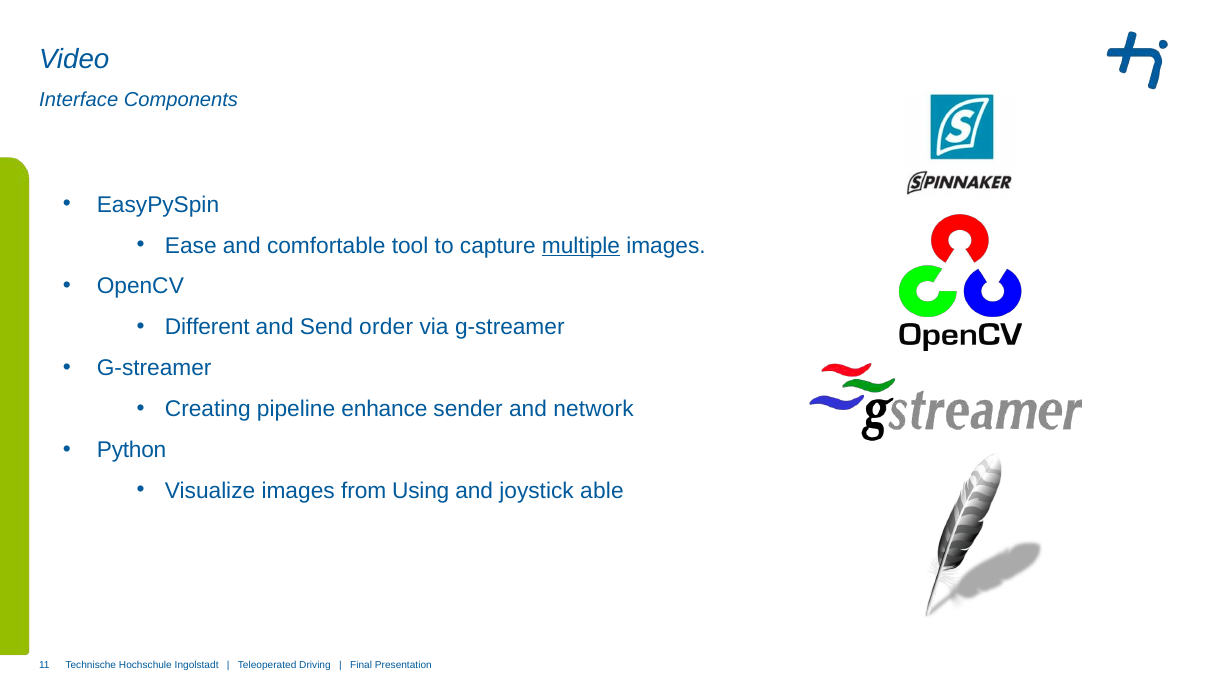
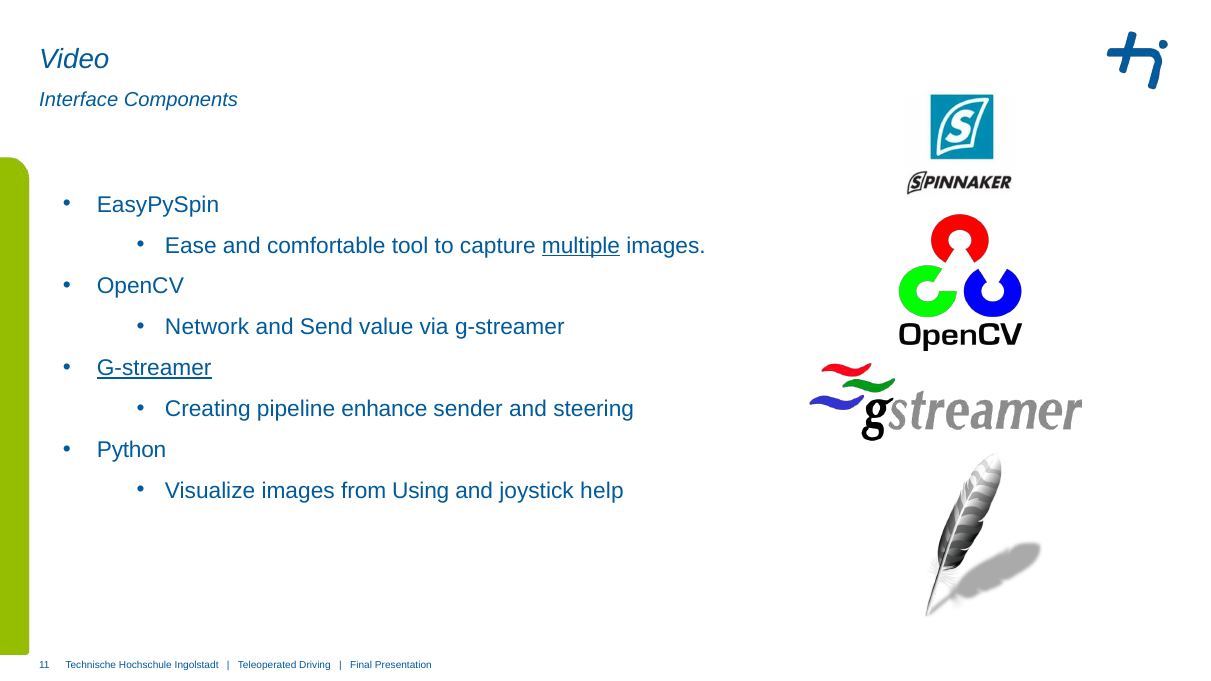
Different: Different -> Network (207, 327)
order: order -> value (386, 327)
G-streamer underline: none -> present (154, 368)
network: network -> steering (594, 409)
able: able -> help (602, 491)
